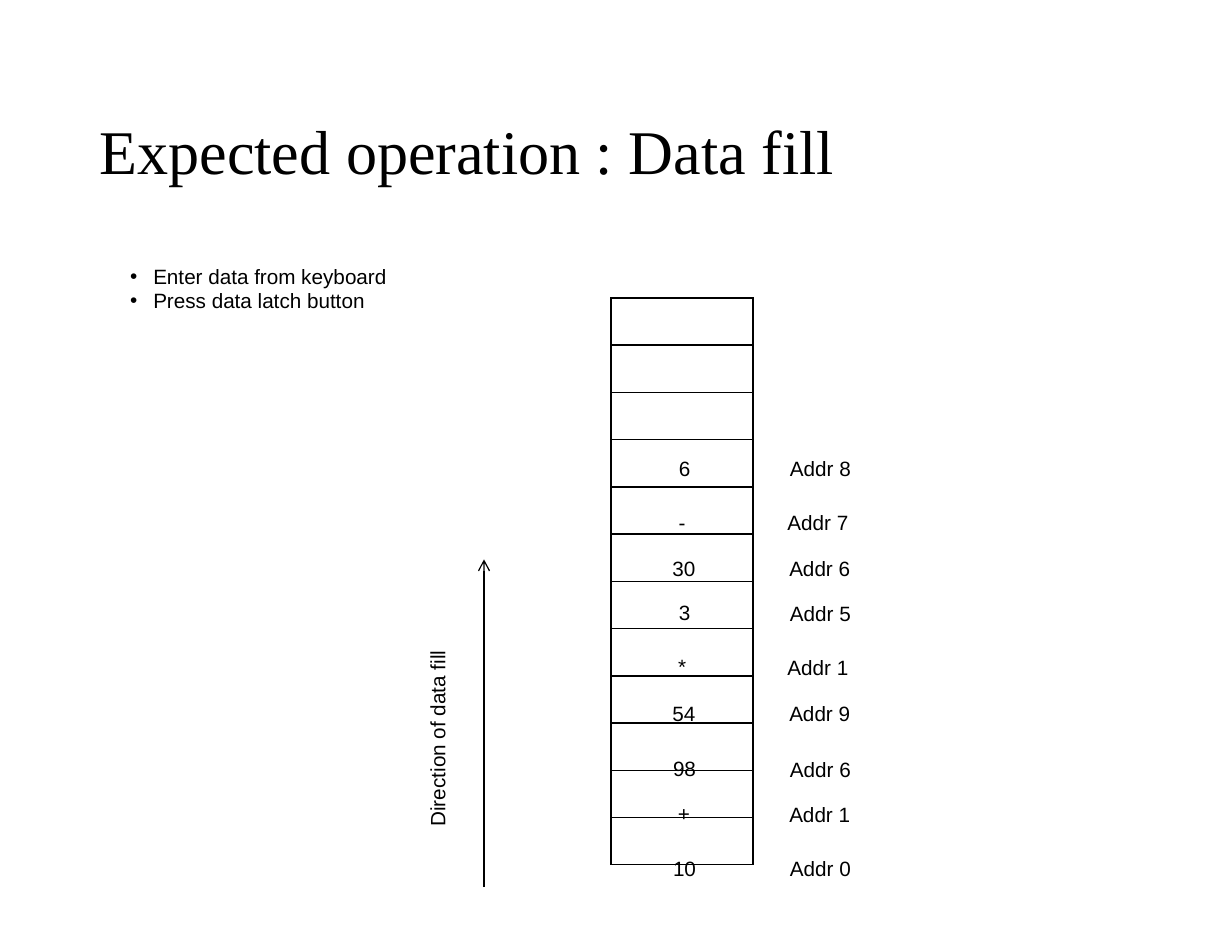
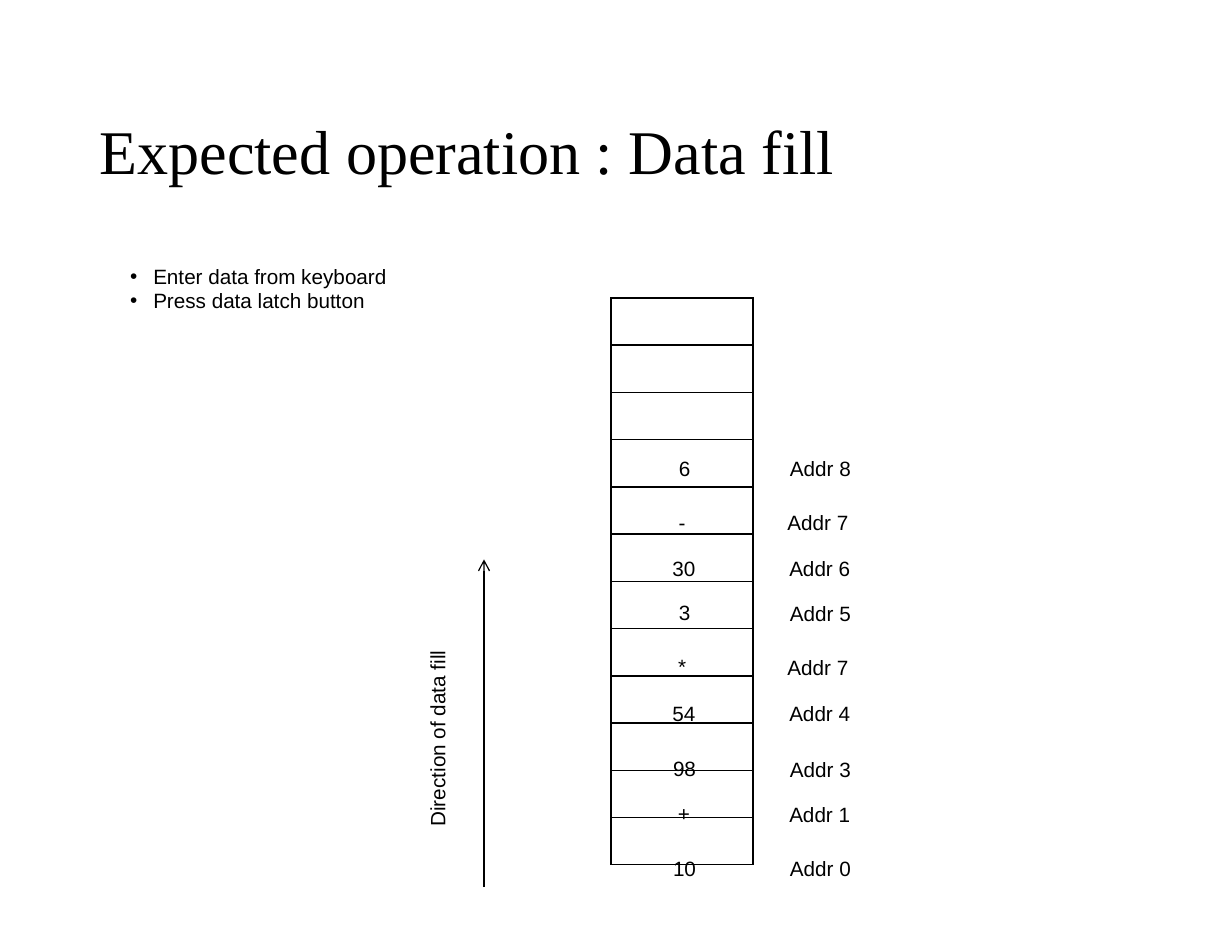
1: 1 -> 7 (843, 669)
9: 9 -> 4 (844, 715)
6: 6 -> 3 (845, 771)
